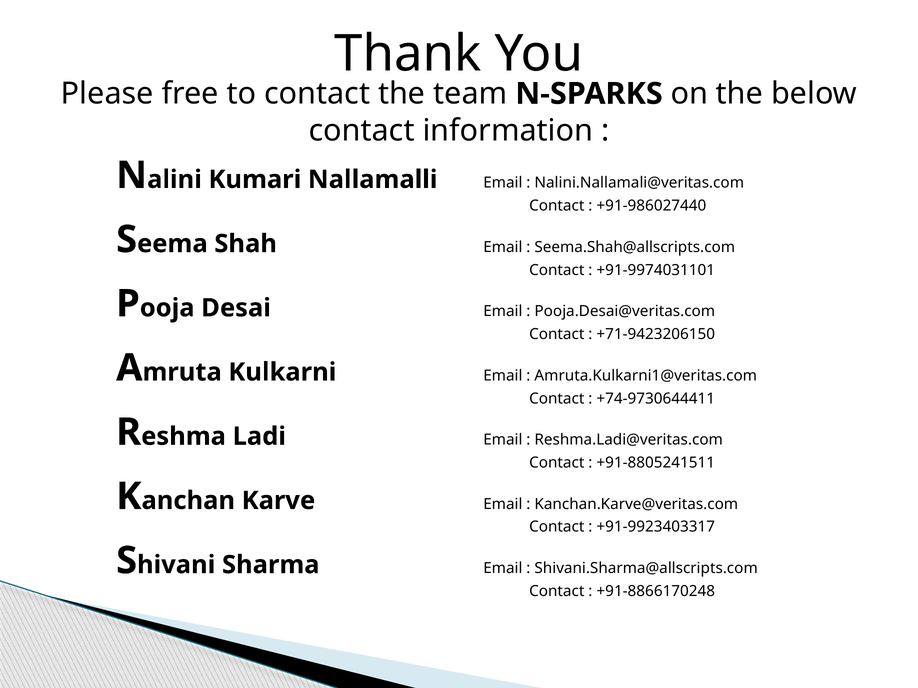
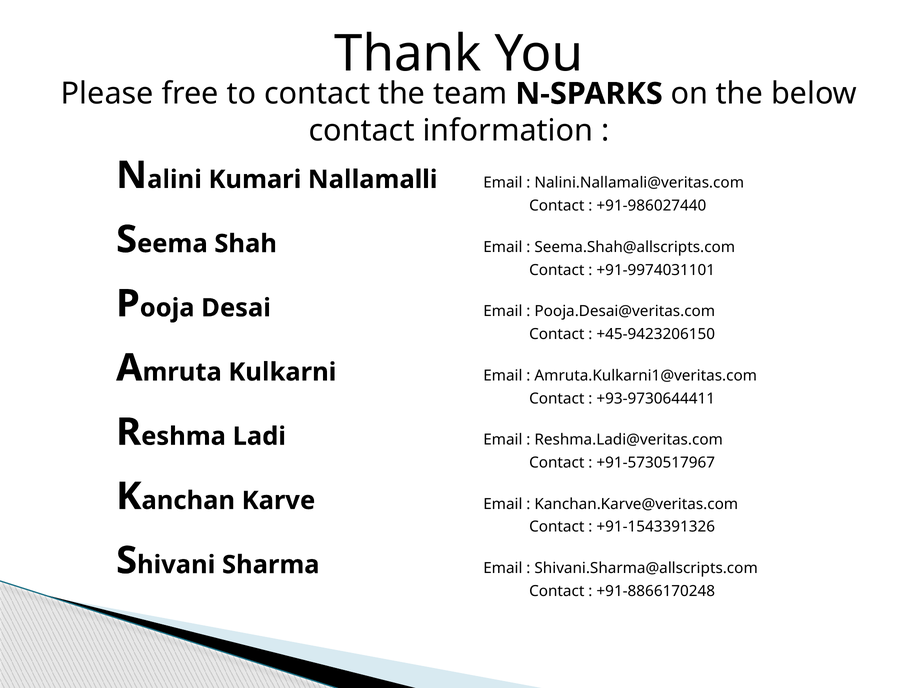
+71-9423206150: +71-9423206150 -> +45-9423206150 (656, 335)
+74-9730644411: +74-9730644411 -> +93-9730644411 (656, 399)
+91-8805241511: +91-8805241511 -> +91-5730517967 (656, 463)
+91-9923403317: +91-9923403317 -> +91-1543391326 (656, 527)
